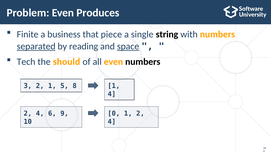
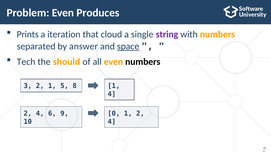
Finite: Finite -> Prints (28, 34)
business: business -> iteration (64, 34)
piece: piece -> cloud (111, 34)
string colour: black -> purple (167, 34)
separated underline: present -> none (36, 46)
reading: reading -> answer (84, 46)
